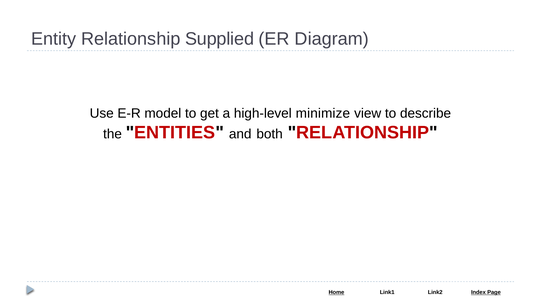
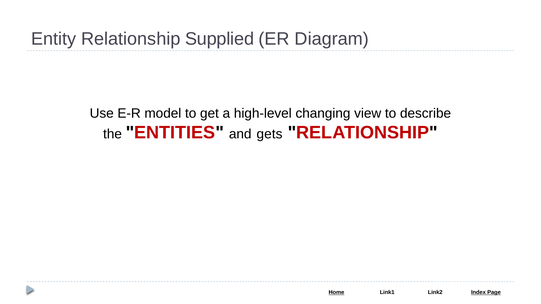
minimize: minimize -> changing (323, 114)
both: both -> gets (270, 134)
